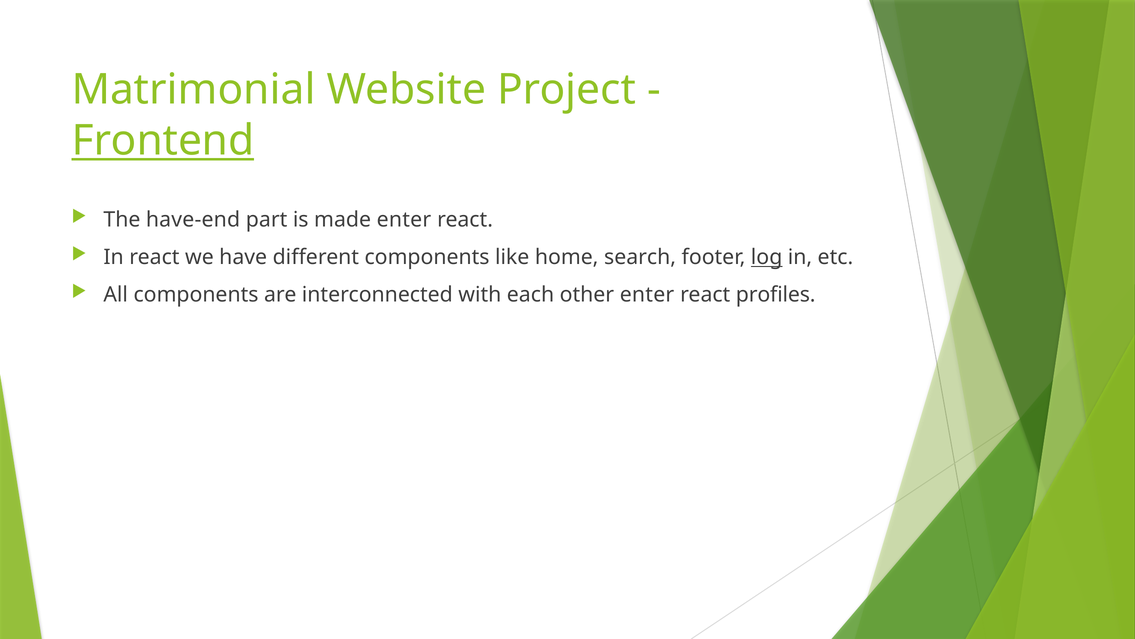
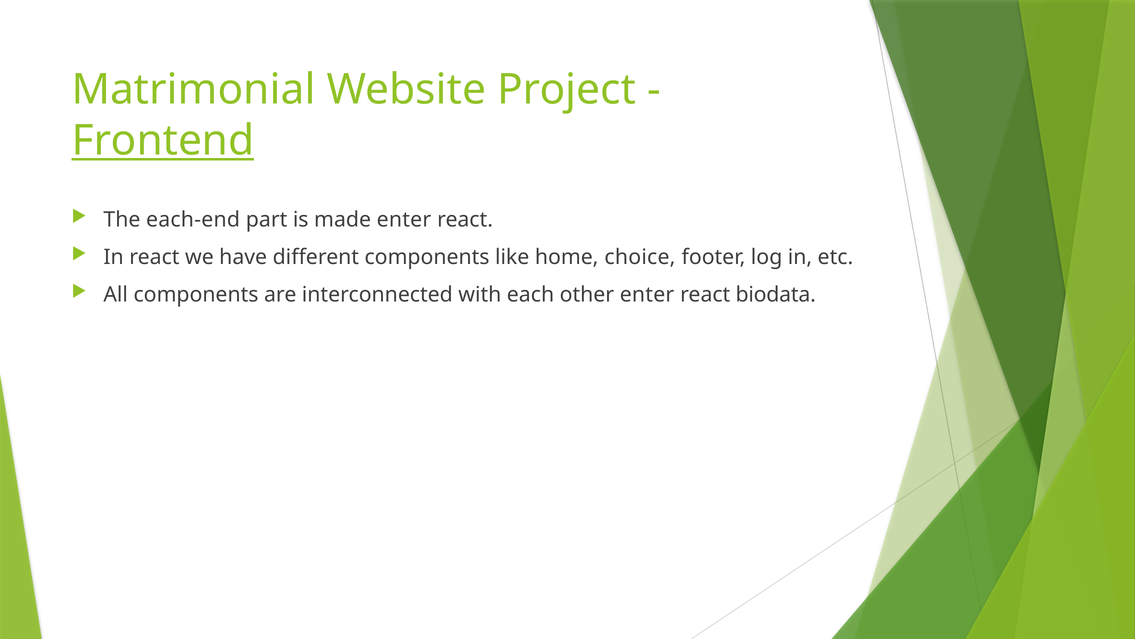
have-end: have-end -> each-end (193, 220)
search: search -> choice (640, 257)
log underline: present -> none (767, 257)
profiles: profiles -> biodata (776, 294)
